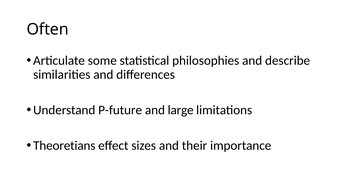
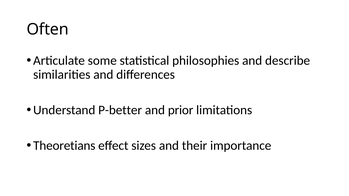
P-future: P-future -> P-better (120, 110)
large: large -> prior (181, 110)
